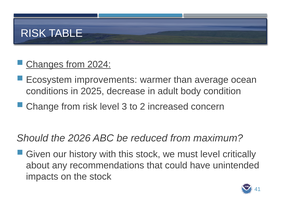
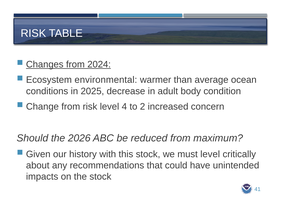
improvements: improvements -> environmental (106, 80)
3: 3 -> 4 (124, 106)
